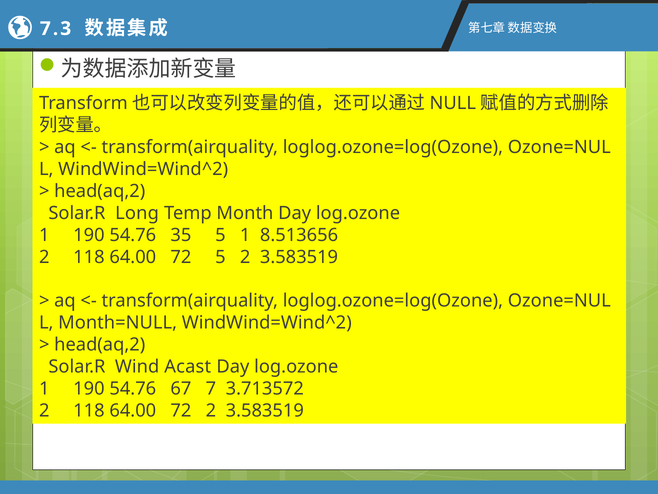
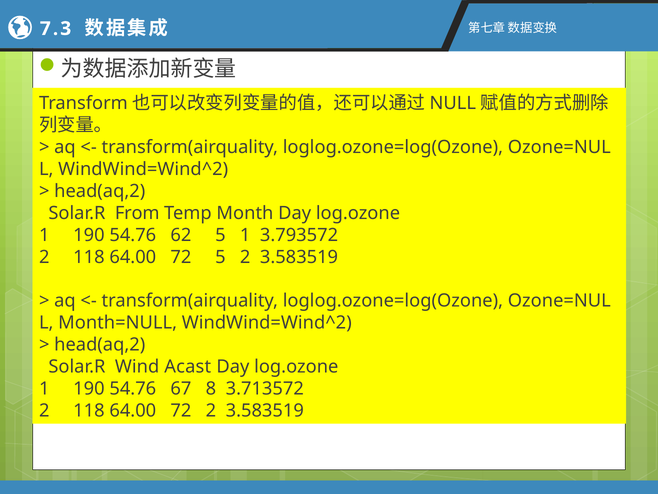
Long: Long -> From (137, 213)
35: 35 -> 62 (181, 235)
8.513656: 8.513656 -> 3.793572 (299, 235)
7: 7 -> 8 (211, 388)
